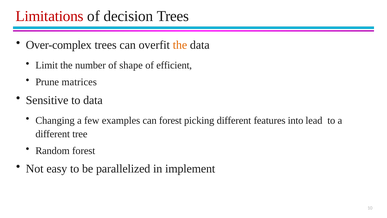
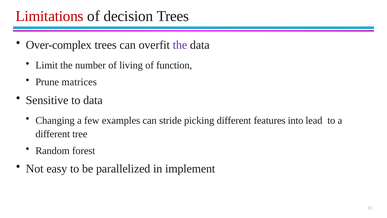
the colour: orange -> purple (180, 45)
shape: shape -> living (131, 65)
efficient: efficient -> function (174, 65)
can forest: forest -> stride (170, 120)
